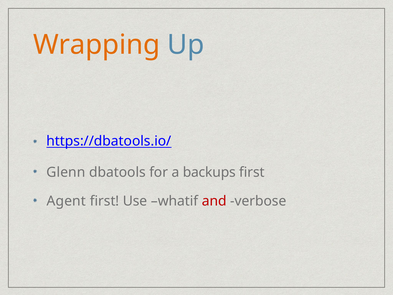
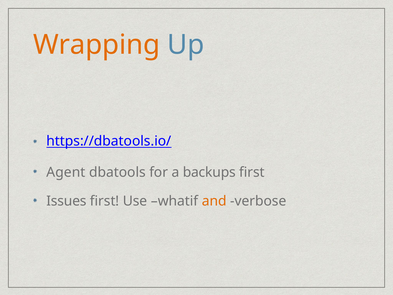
Glenn: Glenn -> Agent (66, 172)
Agent: Agent -> Issues (66, 201)
and colour: red -> orange (214, 201)
